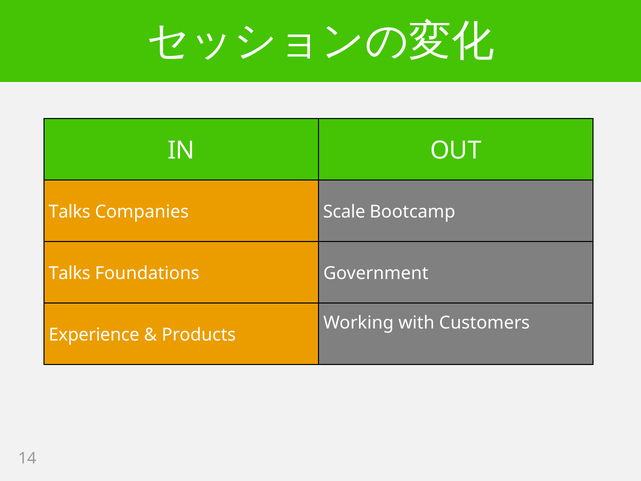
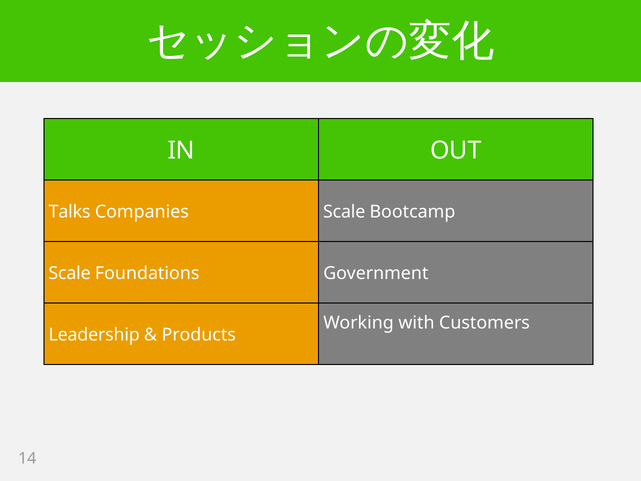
Talks: Talks -> Scale (70, 273)
Experience: Experience -> Leadership (94, 335)
